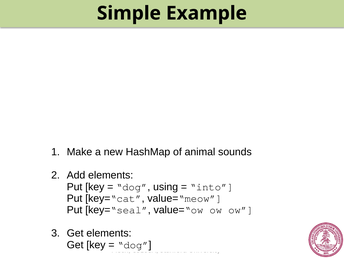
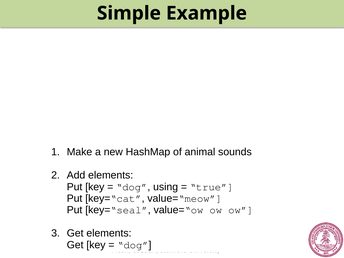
into: into -> true (212, 187)
